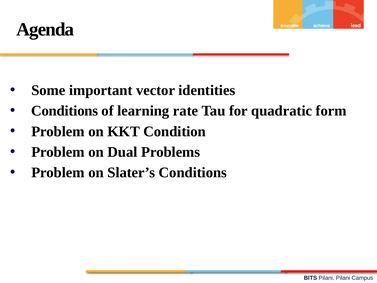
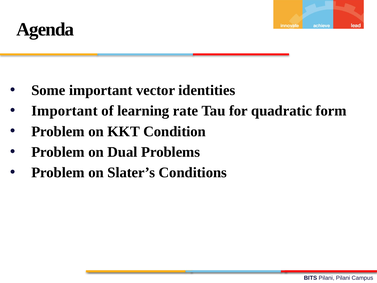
Conditions: Conditions -> Important (64, 111)
